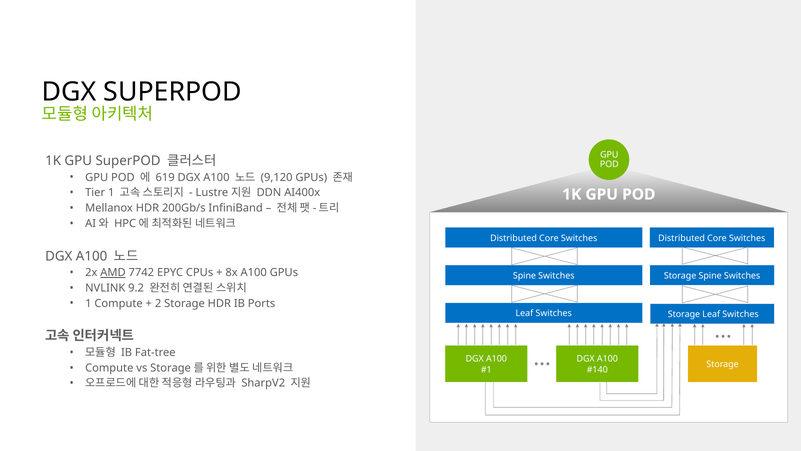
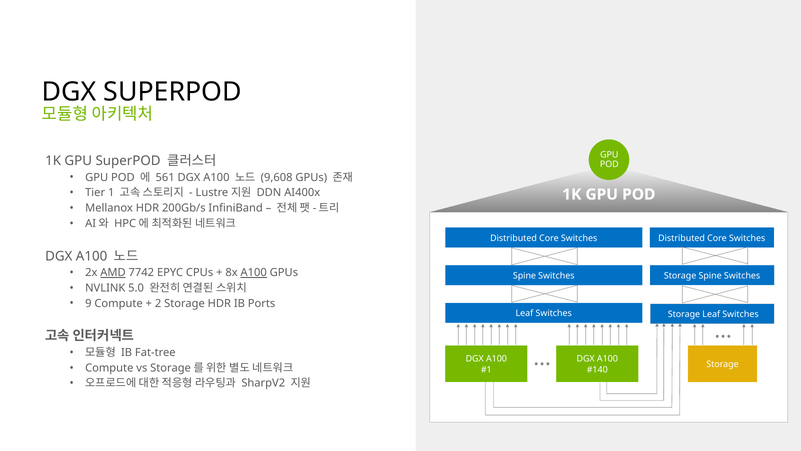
619: 619 -> 561 (165, 177)
9,120: 9,120 -> 9,608 (277, 177)
A100 underline: none -> present (254, 272)
9.2: 9.2 -> 5.0 (136, 288)
1: 1 -> 9 (88, 303)
